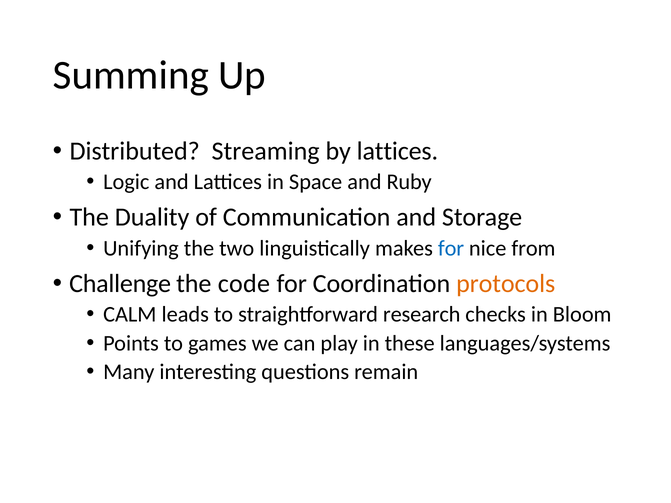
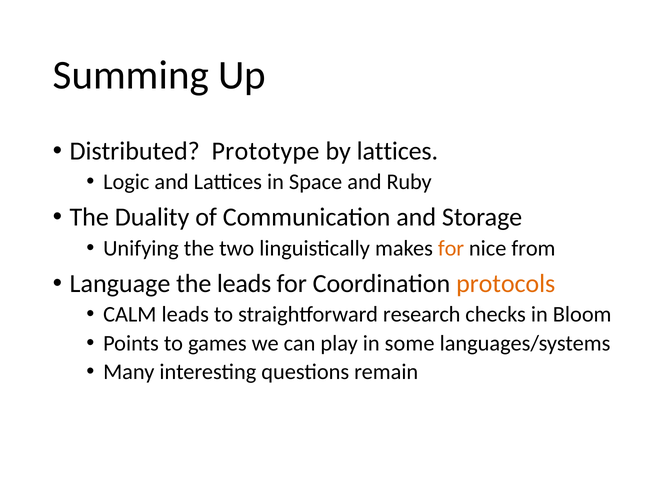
Streaming: Streaming -> Prototype (265, 151)
for colour: blue -> orange (451, 248)
Challenge: Challenge -> Language (120, 284)
the code: code -> leads (244, 284)
these: these -> some (410, 343)
